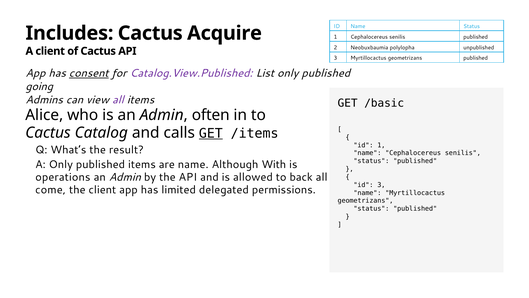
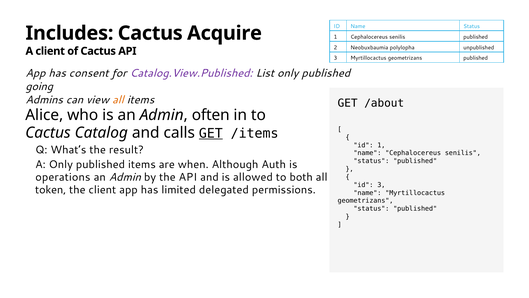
consent underline: present -> none (89, 73)
all colour: purple -> orange (118, 100)
/basic: /basic -> /about (384, 103)
are name: name -> when (193, 164)
With: With -> Auth (274, 164)
back: back -> both (301, 177)
come: come -> token (51, 190)
